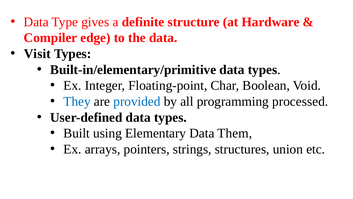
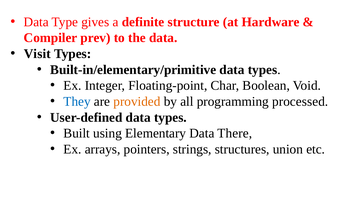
edge: edge -> prev (95, 38)
provided colour: blue -> orange (137, 101)
Them: Them -> There (235, 133)
